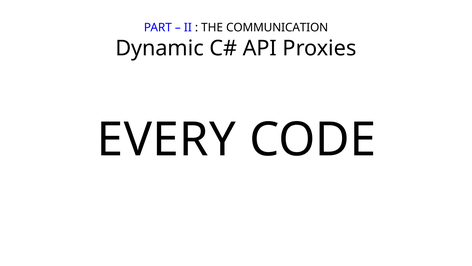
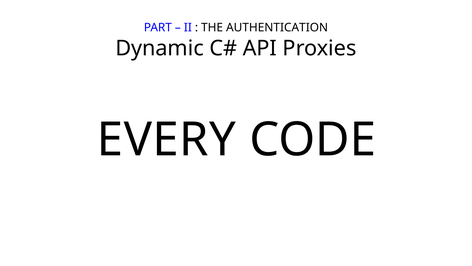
COMMUNICATION: COMMUNICATION -> AUTHENTICATION (277, 28)
